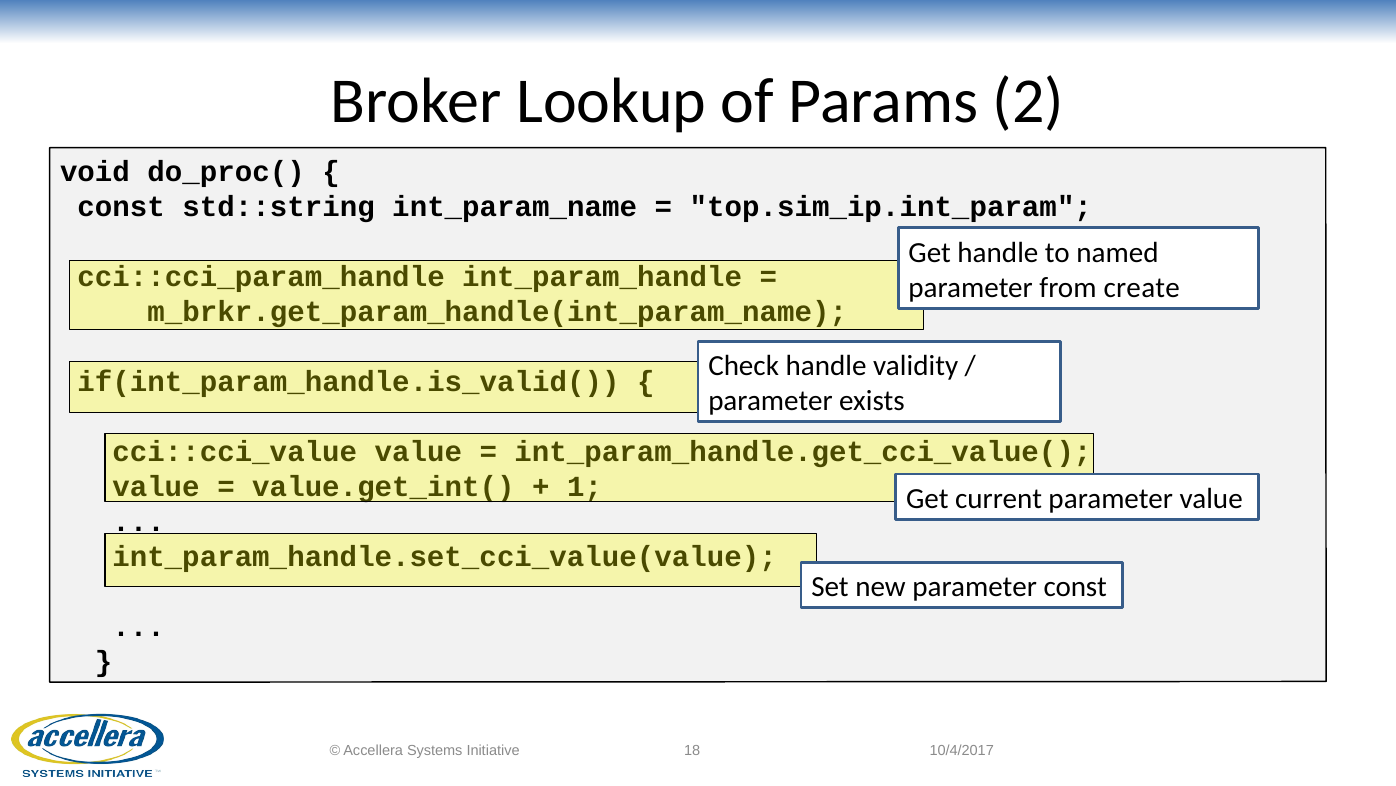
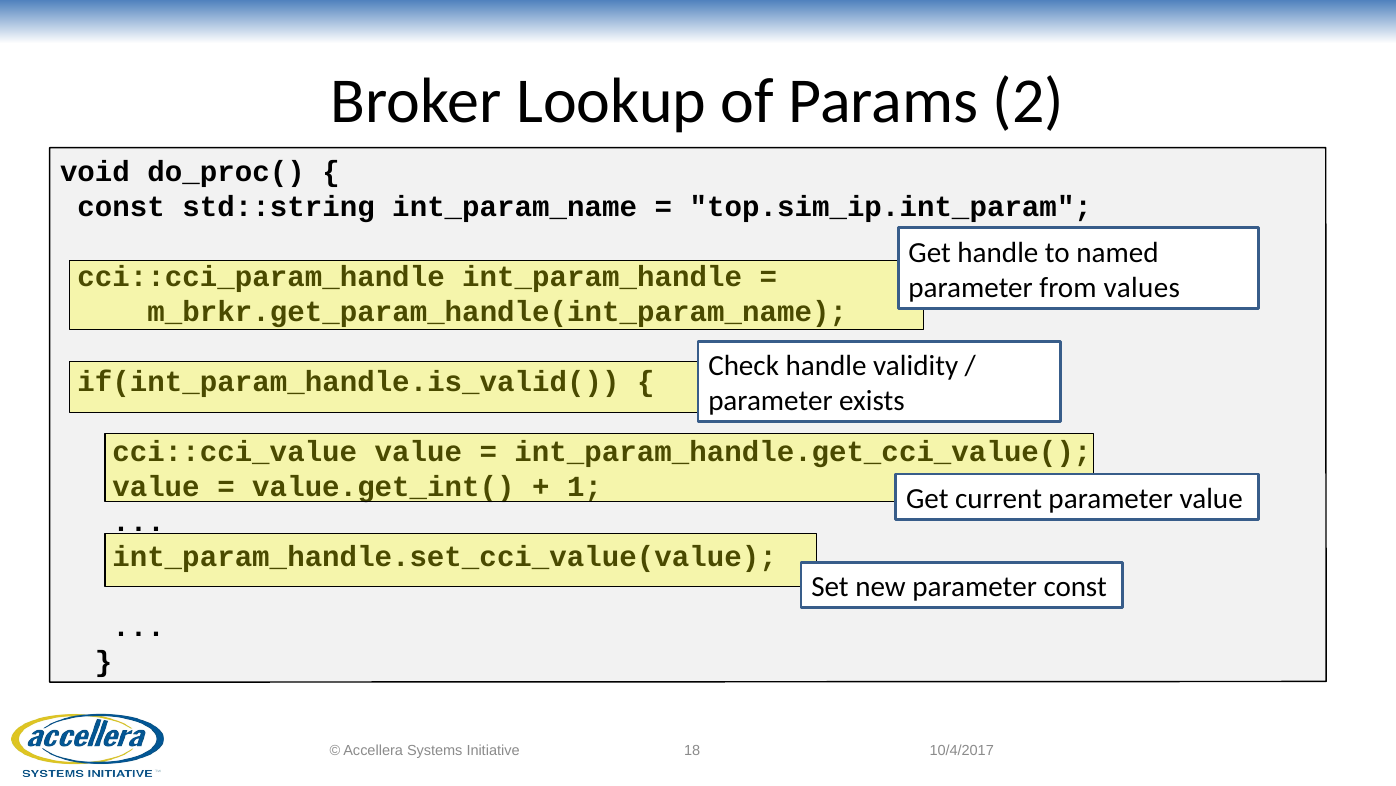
create: create -> values (1142, 287)
